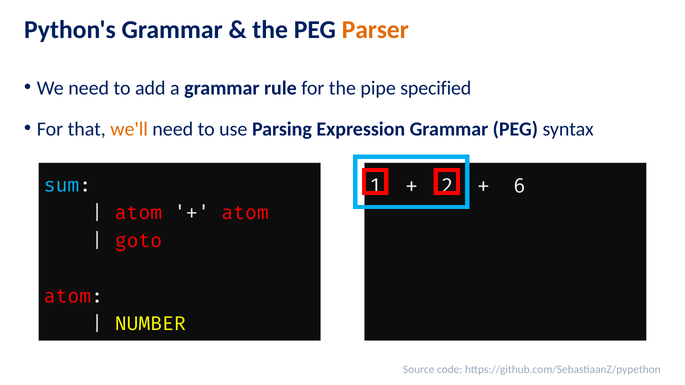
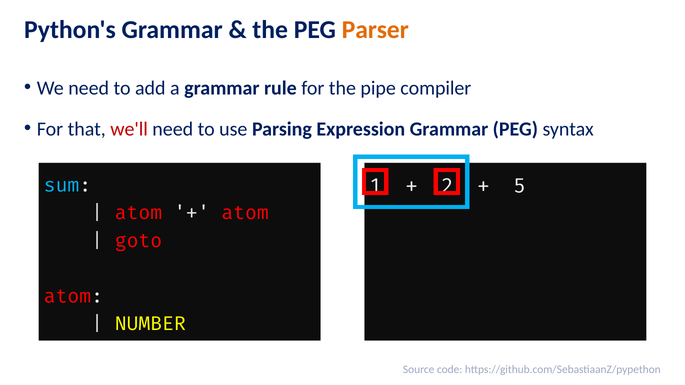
specified: specified -> compiler (436, 88)
we'll colour: orange -> red (129, 129)
6: 6 -> 5 (519, 186)
